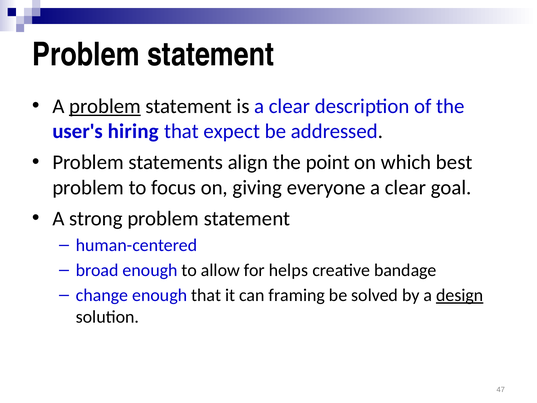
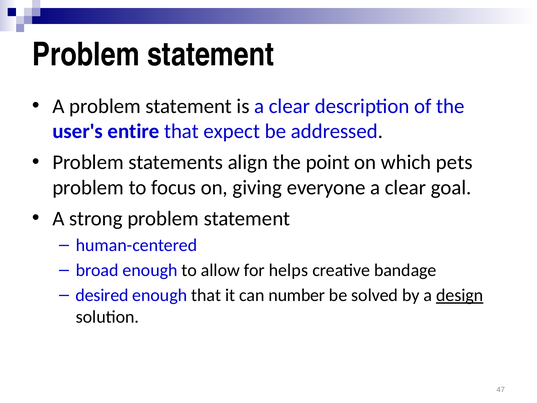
problem underline: present -> none (105, 106)
hiring: hiring -> entire (133, 131)
best: best -> pets (454, 162)
change: change -> desired (102, 295)
framing: framing -> number (297, 295)
